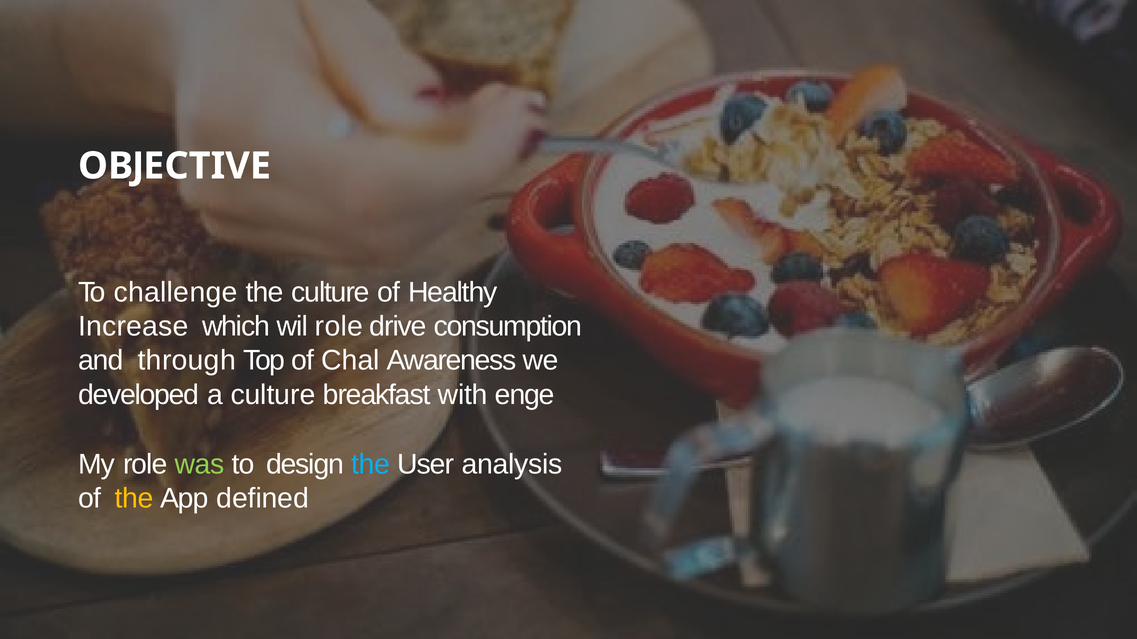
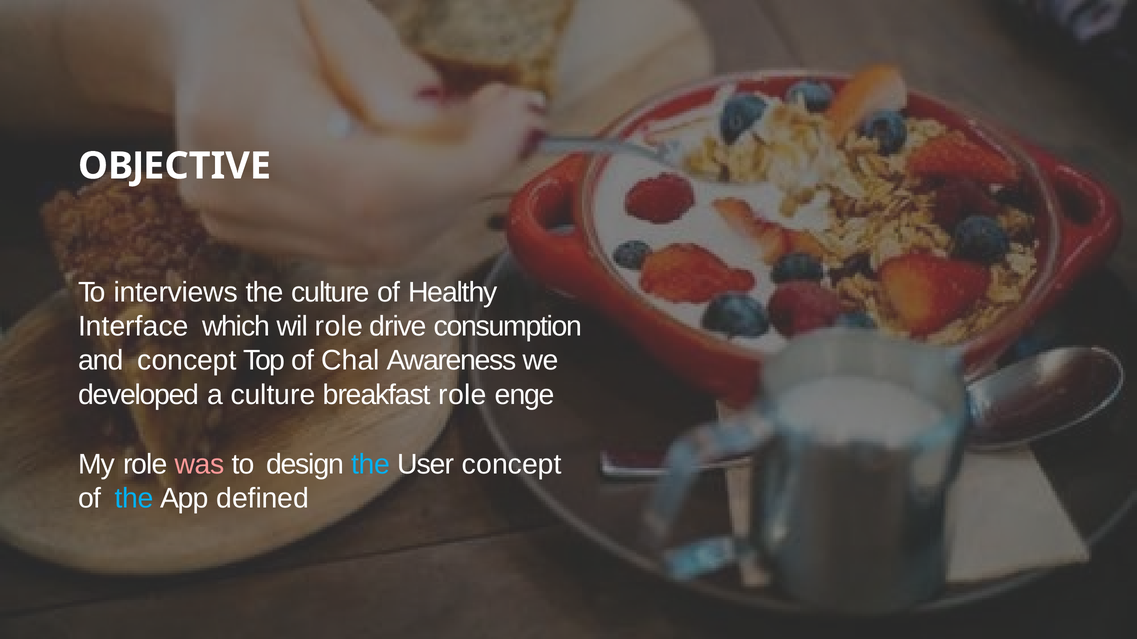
challenge: challenge -> interviews (176, 293)
Increase: Increase -> Interface (133, 327)
and through: through -> concept (187, 361)
breakfast with: with -> role (463, 395)
was colour: light green -> pink (200, 465)
User analysis: analysis -> concept (512, 465)
the colour: yellow -> light blue (134, 499)
